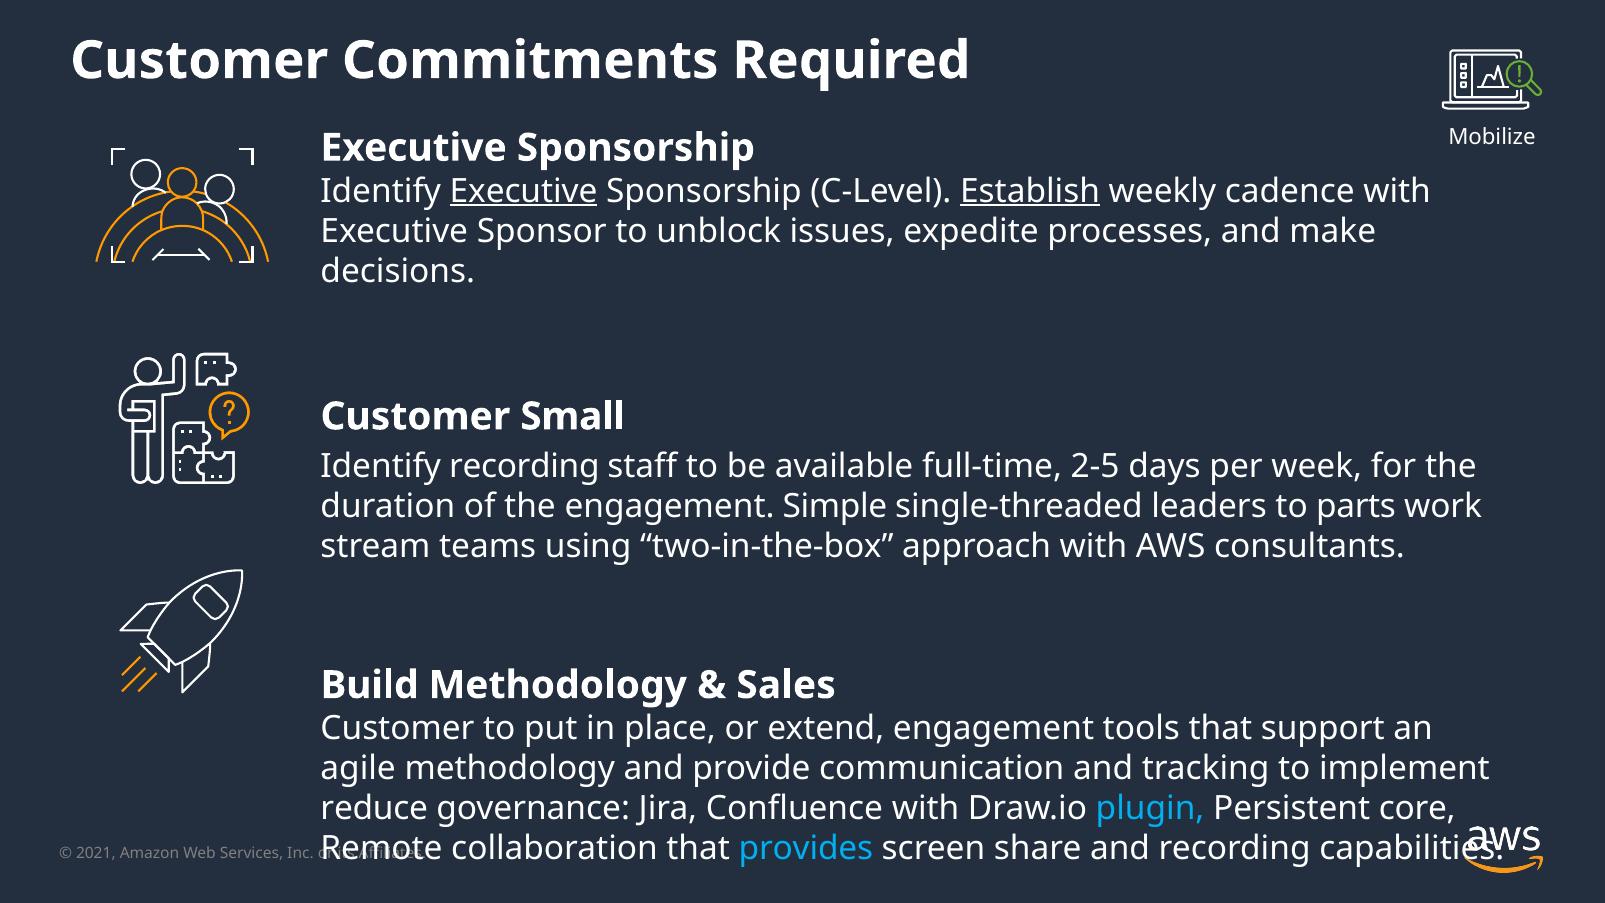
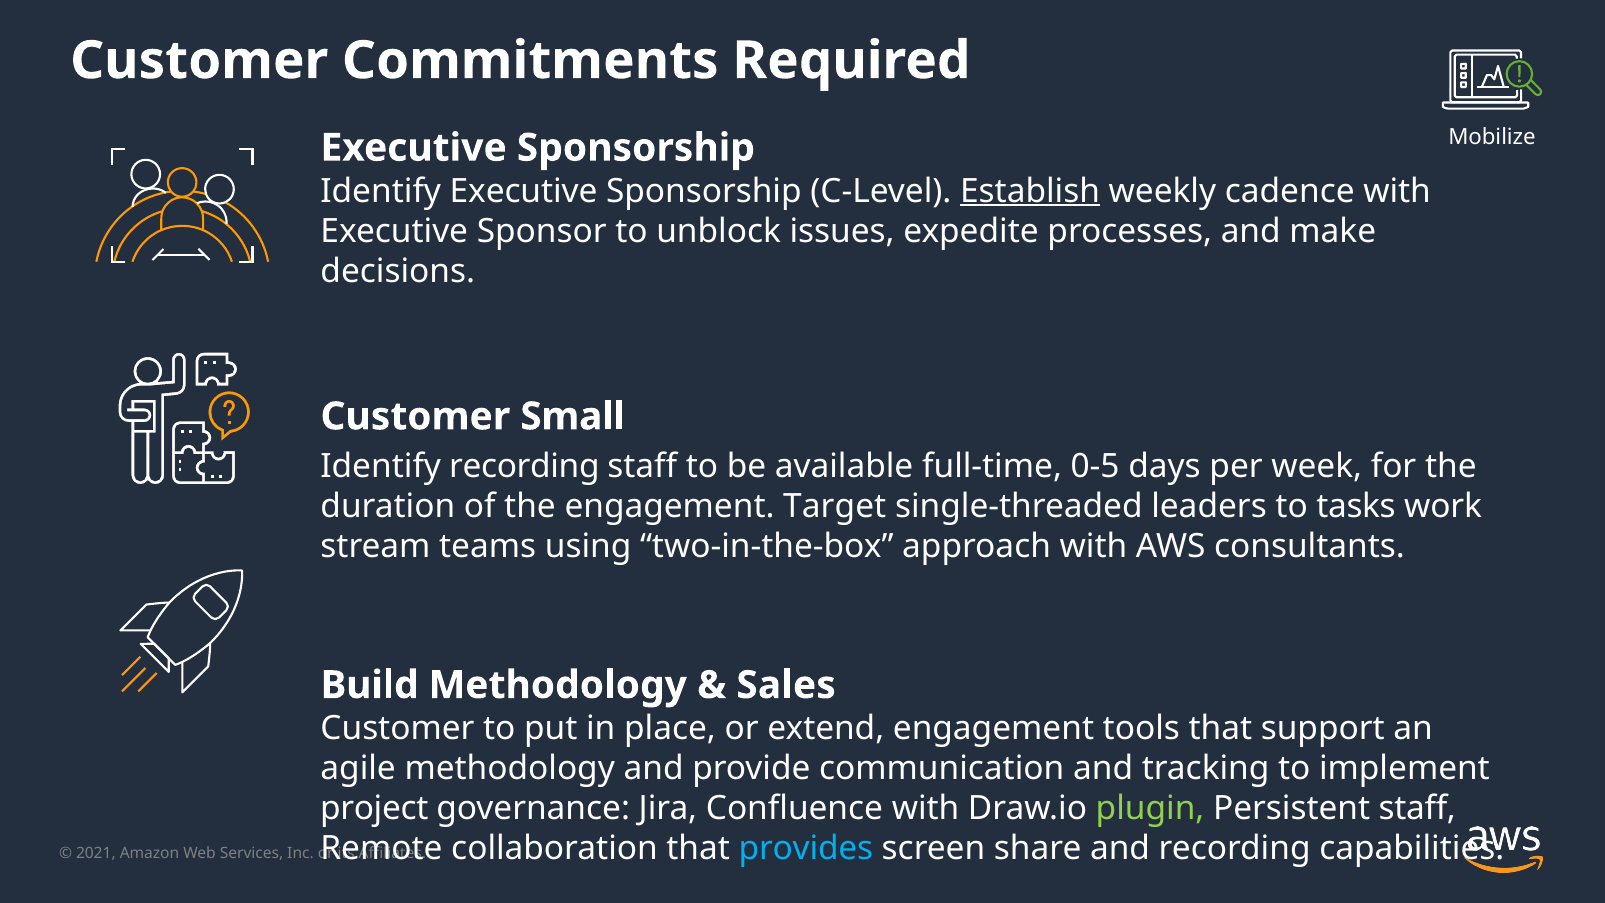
Executive underline: present -> none (524, 191)
2-5: 2-5 -> 0-5 (1095, 466)
Simple: Simple -> Target (835, 506)
parts: parts -> tasks (1356, 506)
reduce: reduce -> project (374, 808)
plugin colour: light blue -> light green (1150, 808)
Persistent core: core -> staff (1417, 808)
